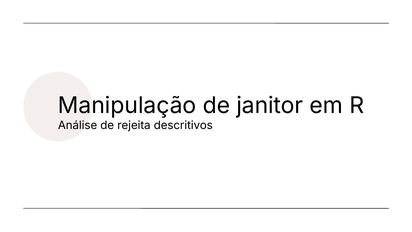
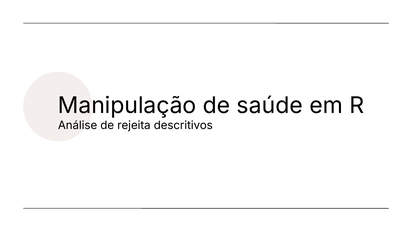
janitor: janitor -> saúde (270, 105)
